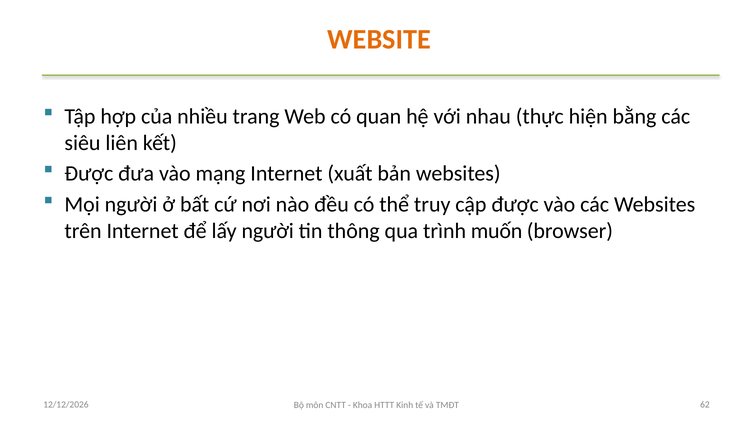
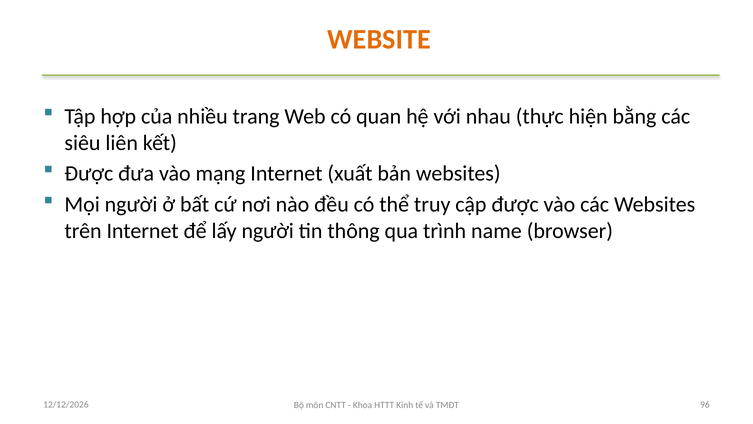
muốn: muốn -> name (496, 231)
62: 62 -> 96 (705, 404)
